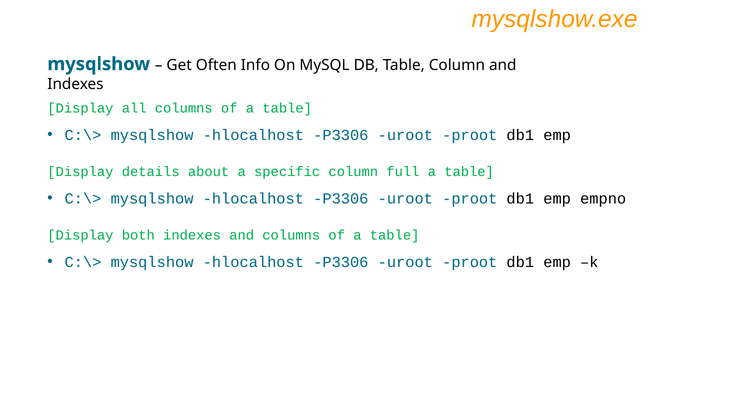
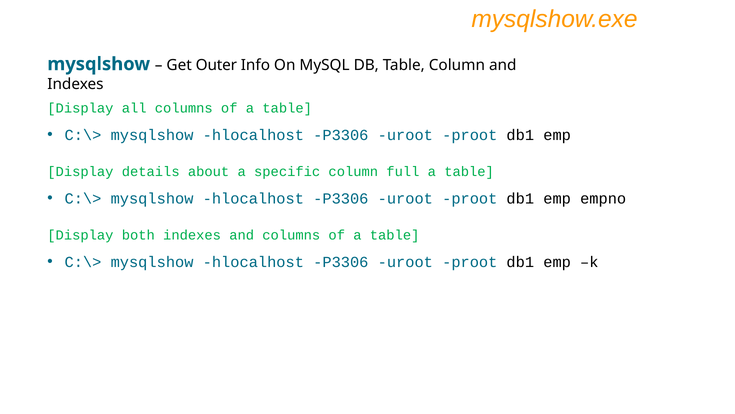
Often: Often -> Outer (216, 65)
